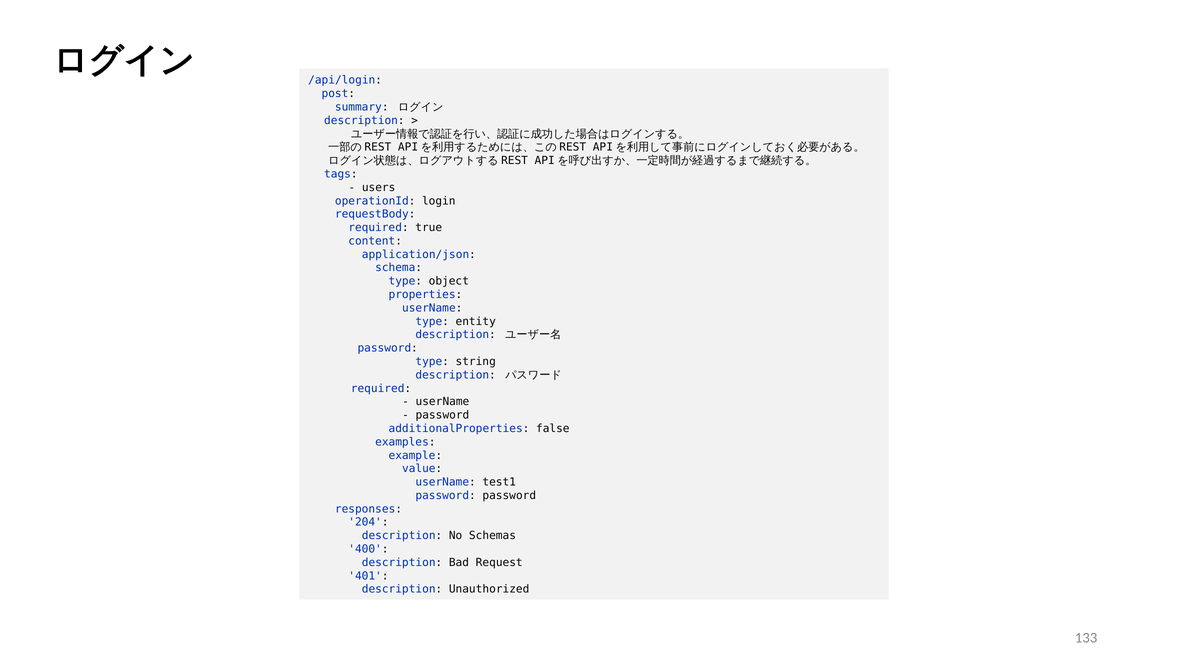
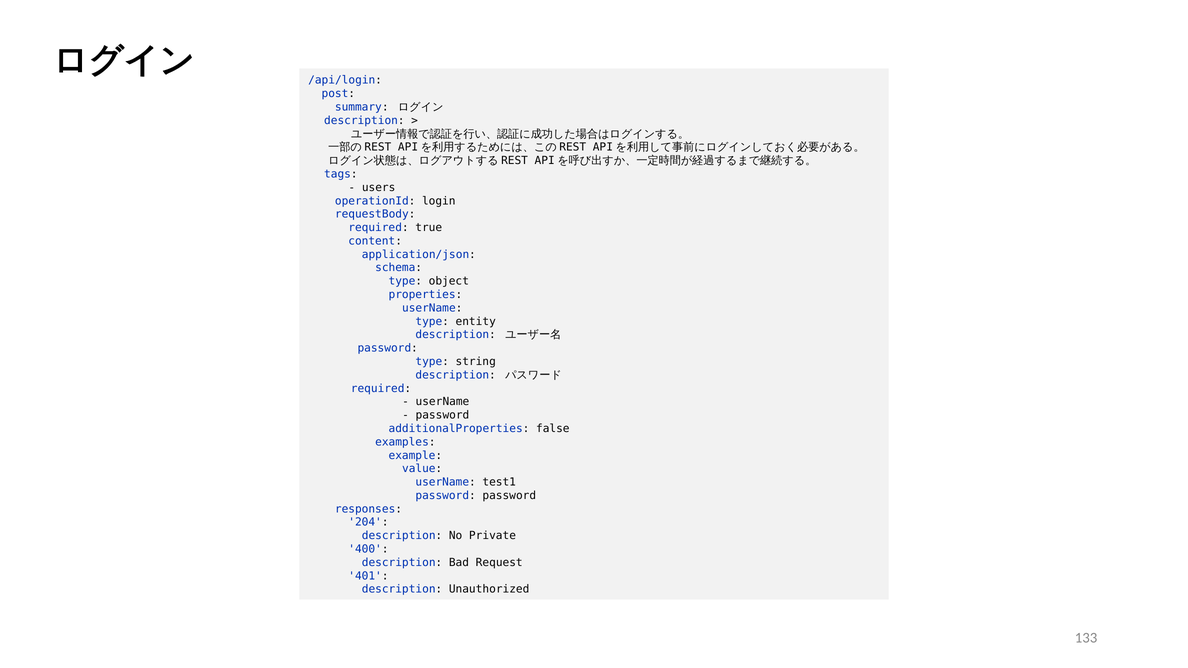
Schemas: Schemas -> Private (492, 536)
